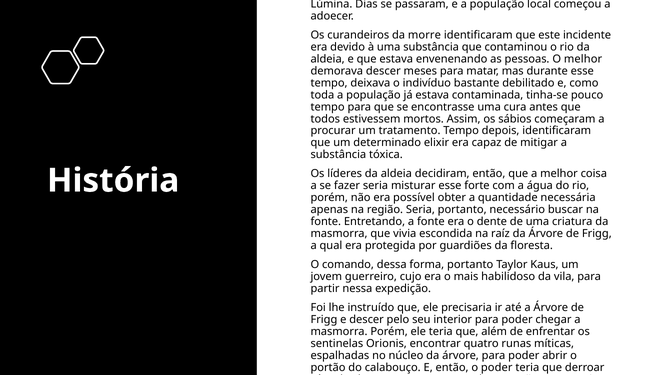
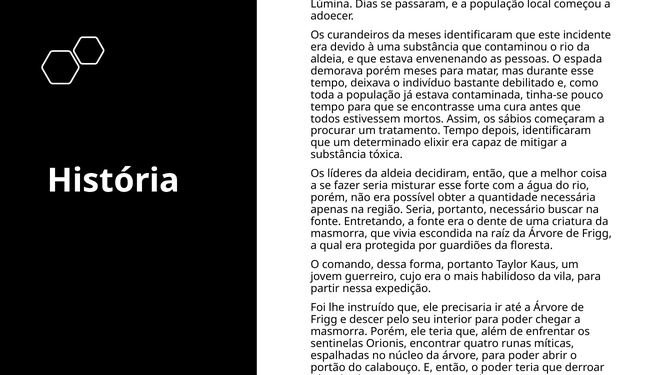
da morre: morre -> meses (425, 35)
O melhor: melhor -> espada (583, 59)
demorava descer: descer -> porém (383, 71)
